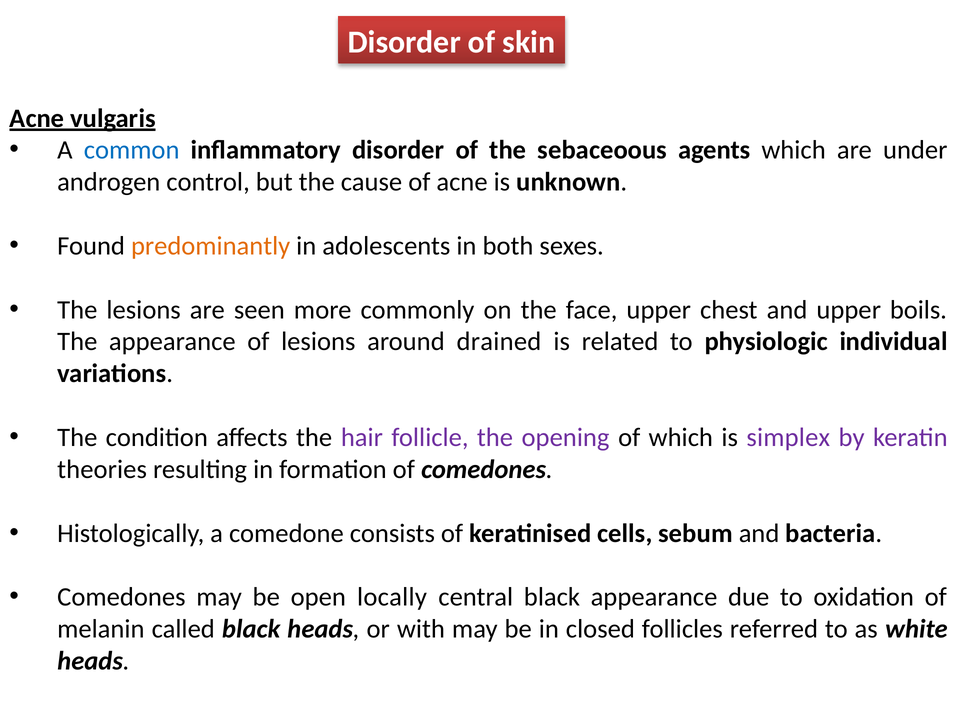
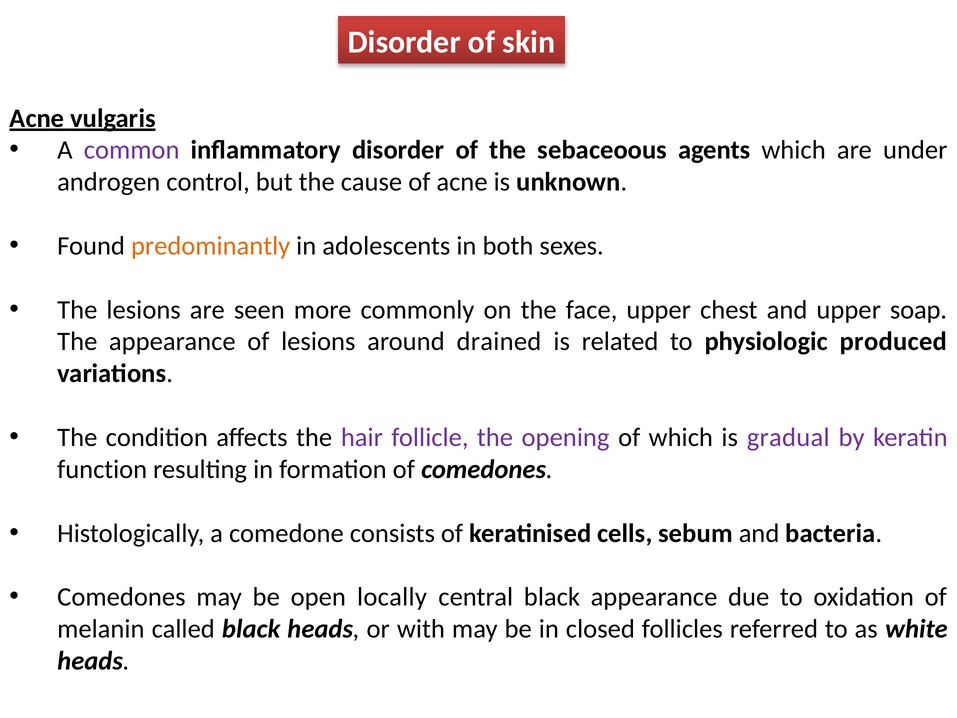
common colour: blue -> purple (132, 150)
boils: boils -> soap (919, 310)
individual: individual -> produced (893, 342)
simplex: simplex -> gradual (788, 437)
theories: theories -> function (102, 469)
